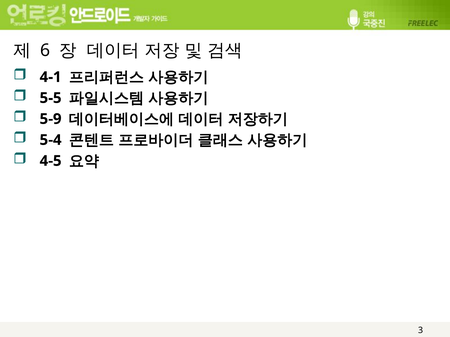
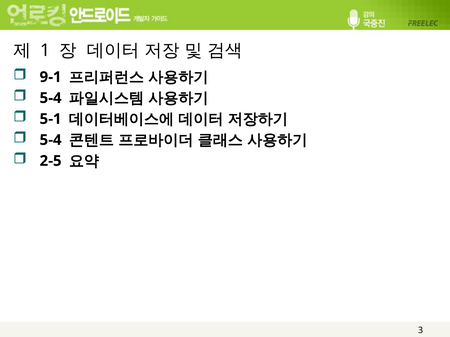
6: 6 -> 1 (45, 50)
4-1: 4-1 -> 9-1 (51, 77)
5-5: 5-5 -> 5-4 (51, 98)
5-9: 5-9 -> 5-1 (51, 119)
4-5: 4-5 -> 2-5 (51, 161)
